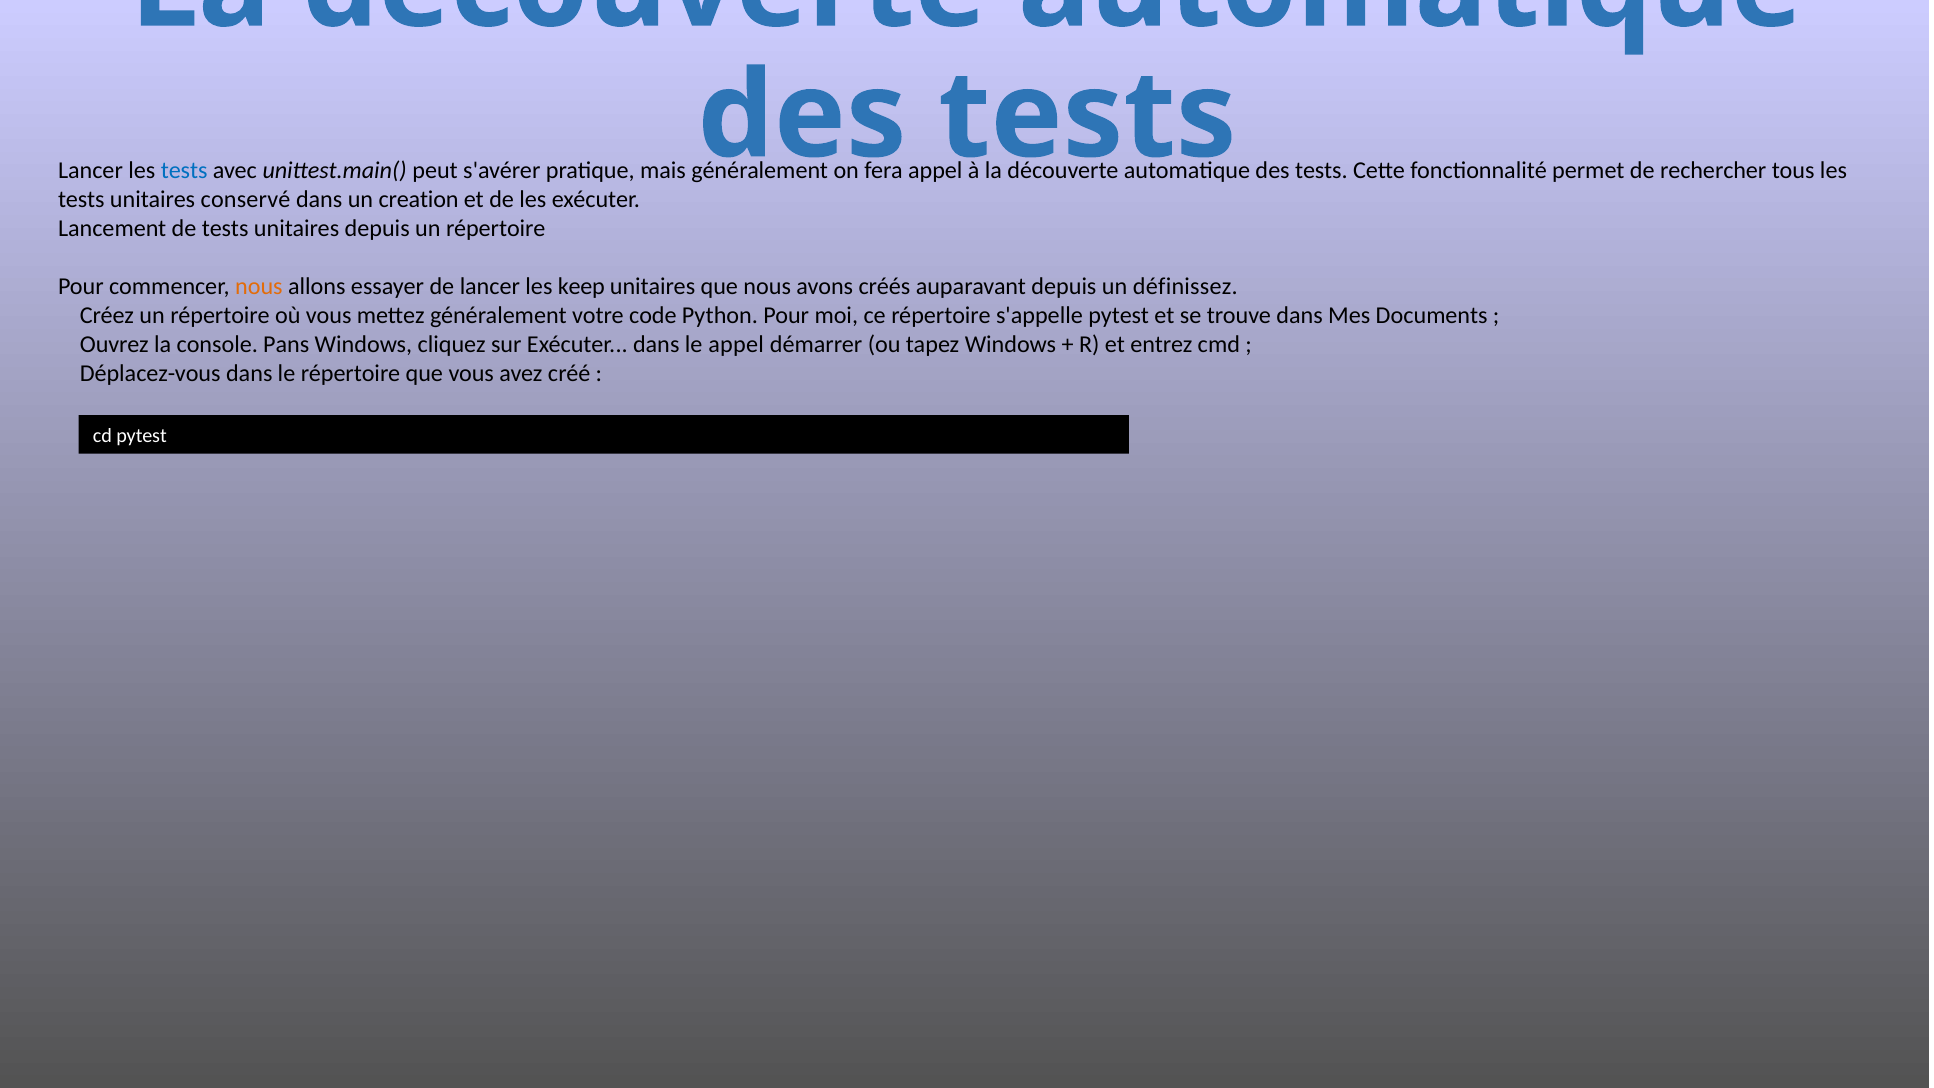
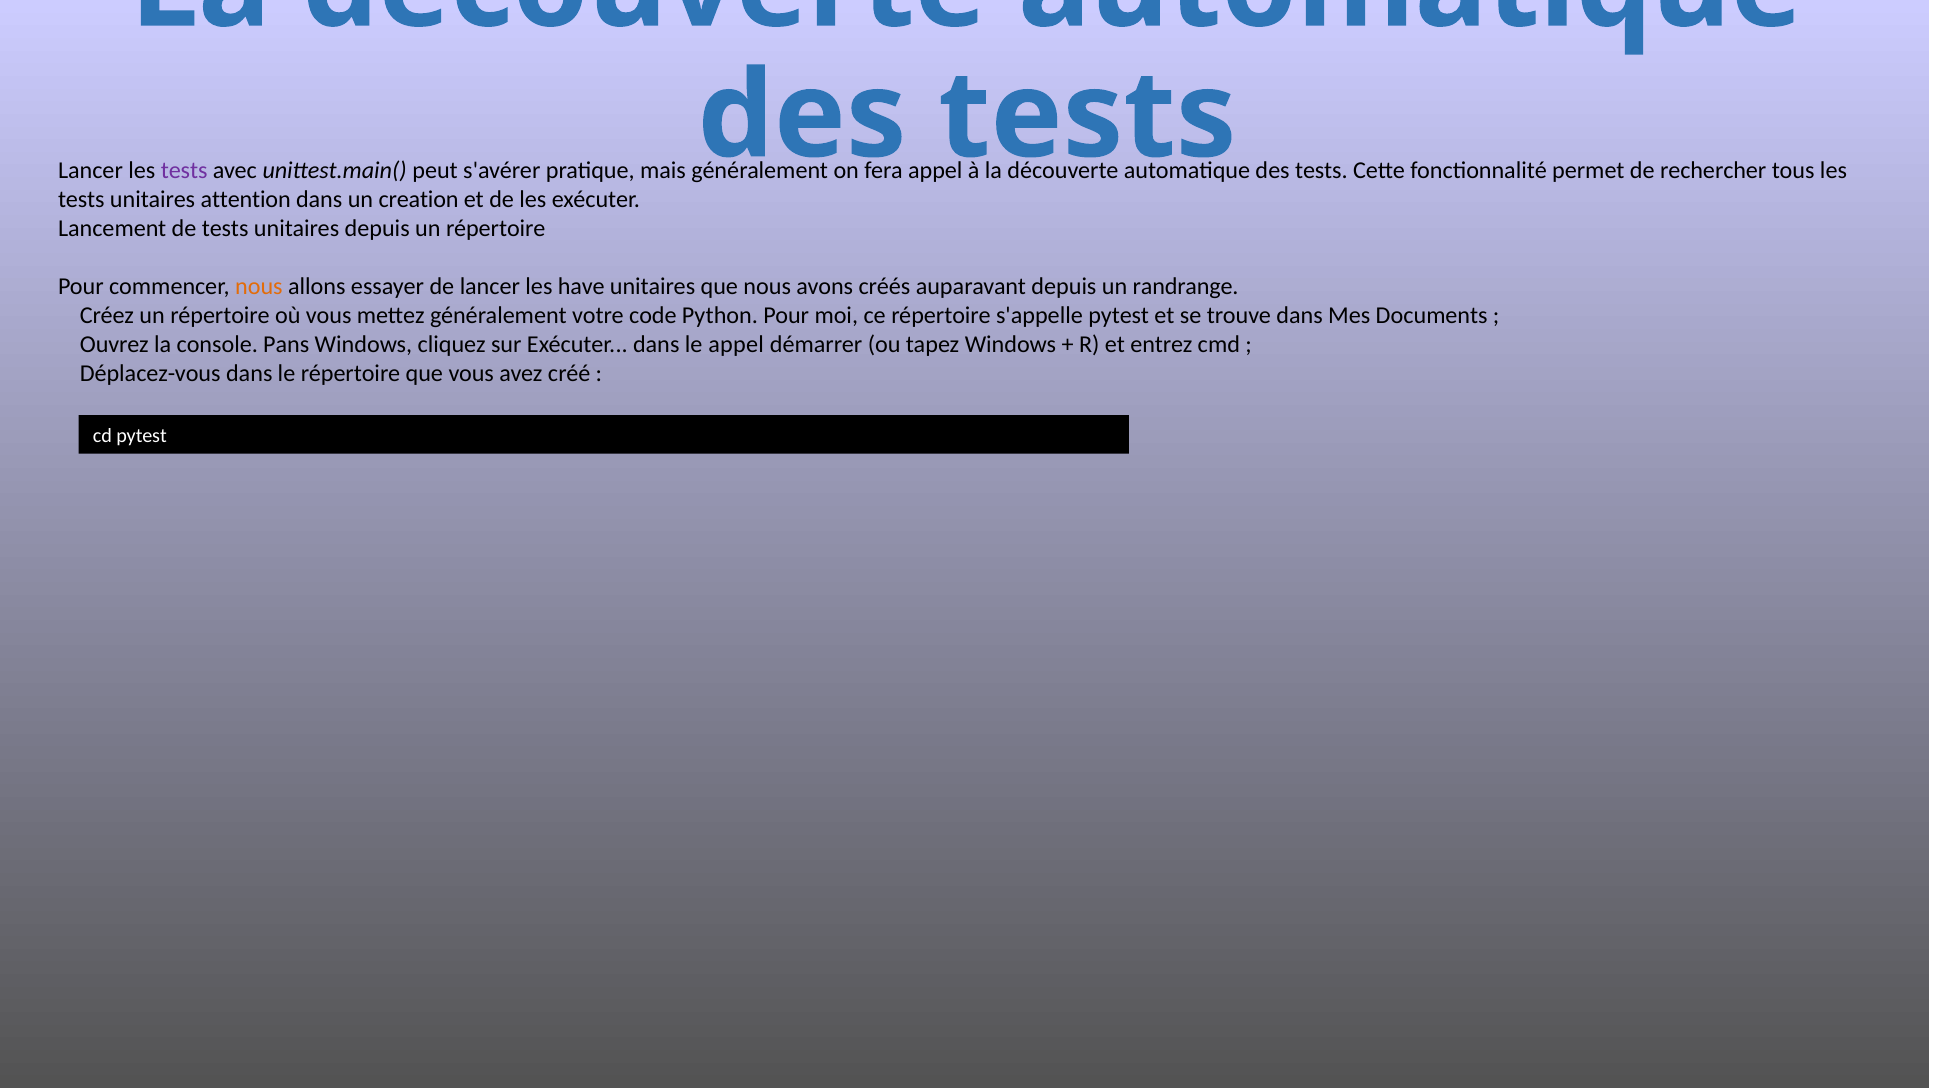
tests colour: blue -> purple (184, 170)
conservé: conservé -> attention (246, 199)
keep: keep -> have (581, 286)
définissez: définissez -> randrange (1186, 286)
